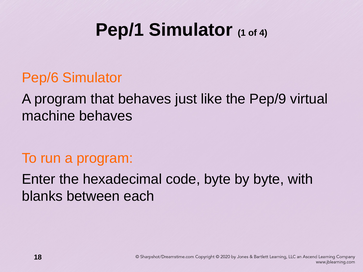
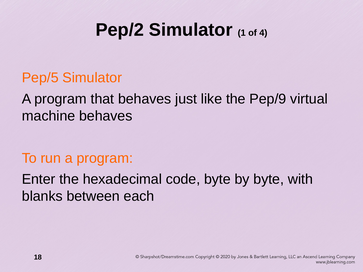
Pep/1: Pep/1 -> Pep/2 (120, 30)
Pep/6: Pep/6 -> Pep/5 (40, 78)
